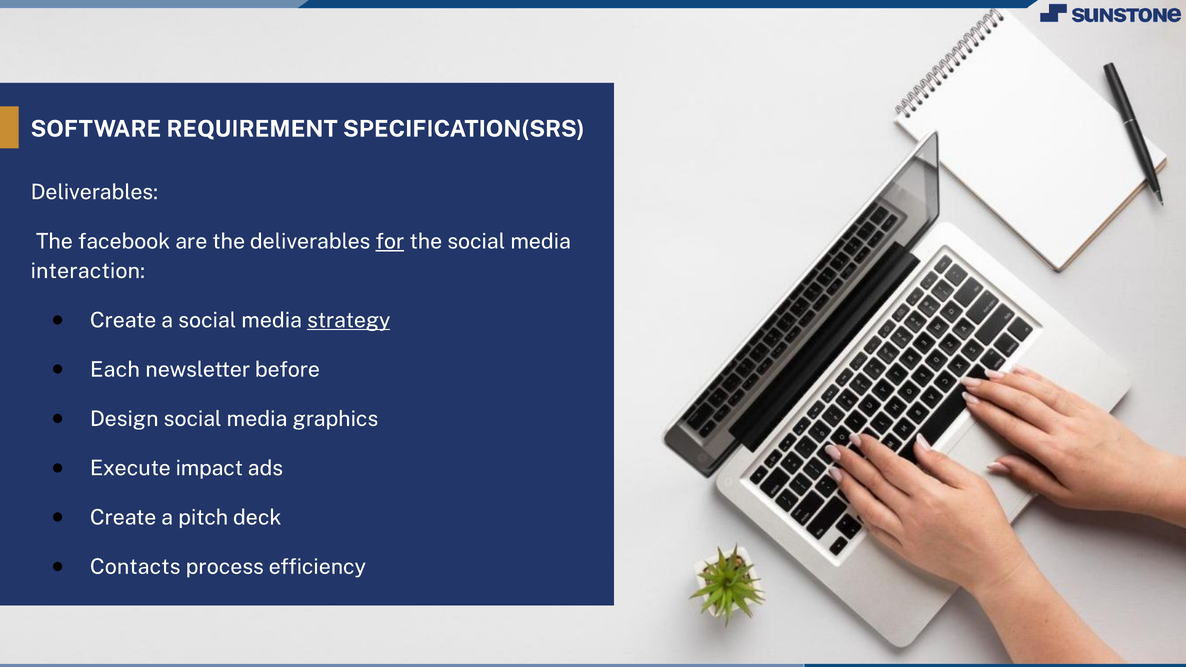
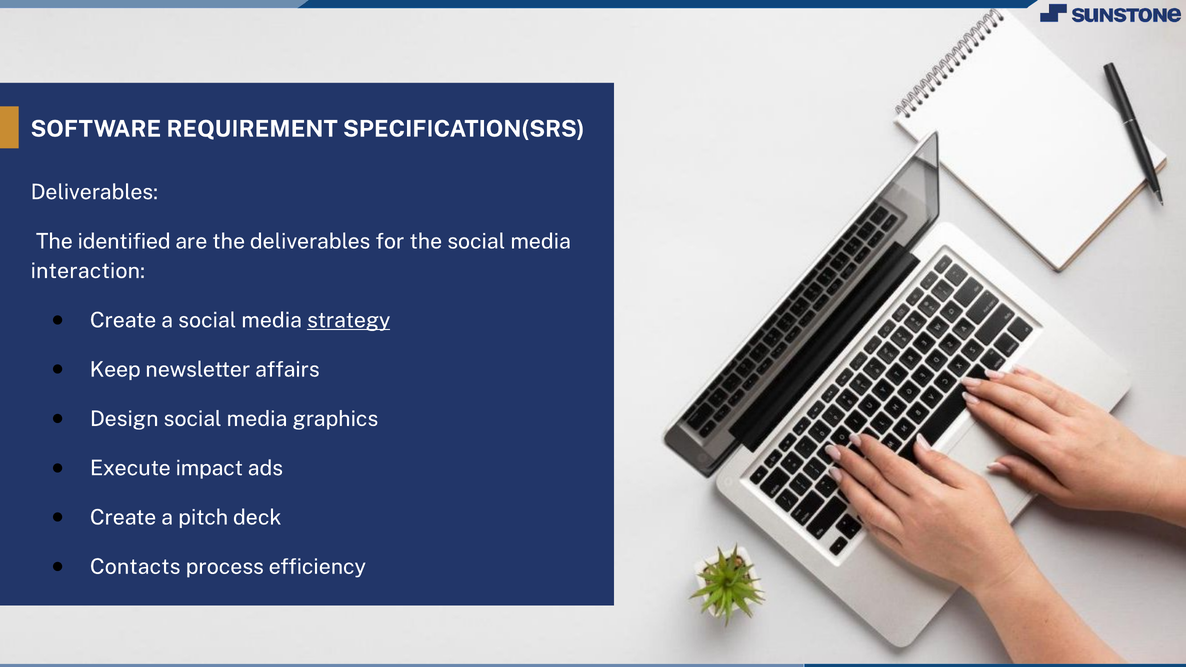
facebook: facebook -> identified (124, 241)
for underline: present -> none (390, 241)
Each: Each -> Keep (115, 370)
before: before -> affairs (287, 370)
